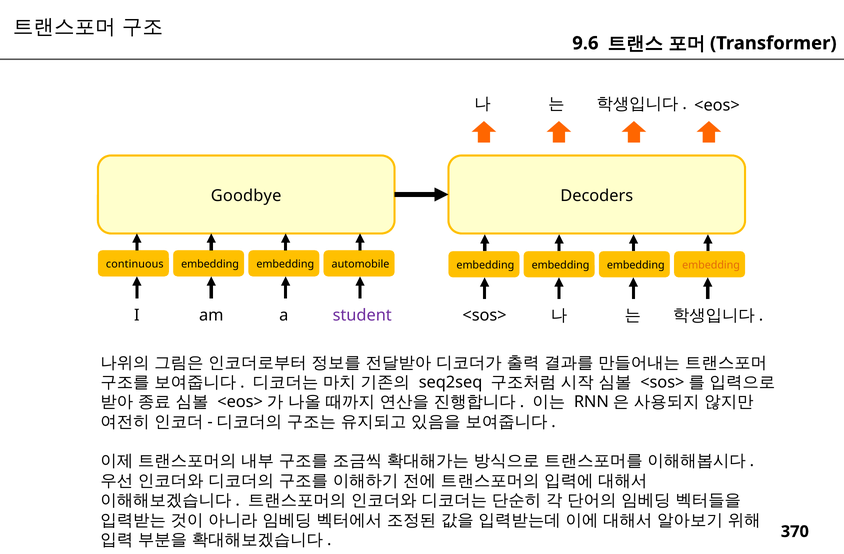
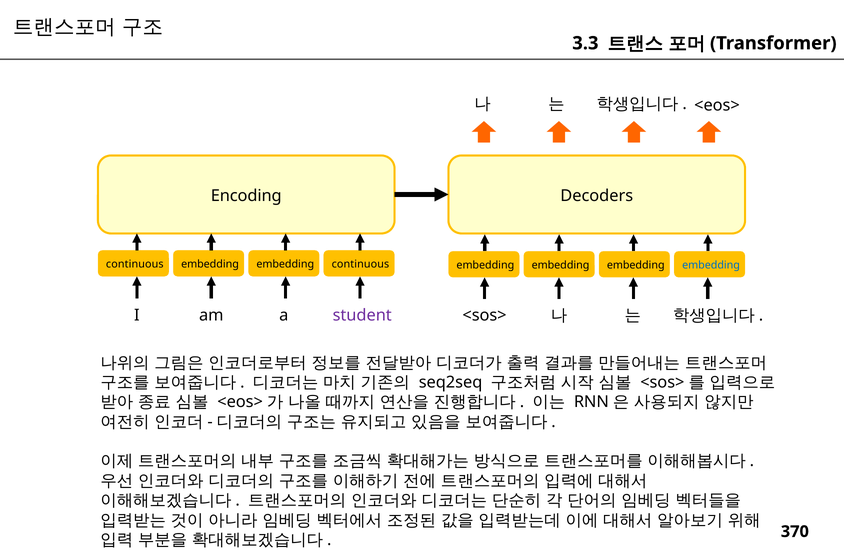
9.6: 9.6 -> 3.3 (585, 43)
Goodbye: Goodbye -> Encoding (246, 196)
embedding automobile: automobile -> continuous (360, 264)
embedding colour: orange -> blue (711, 265)
